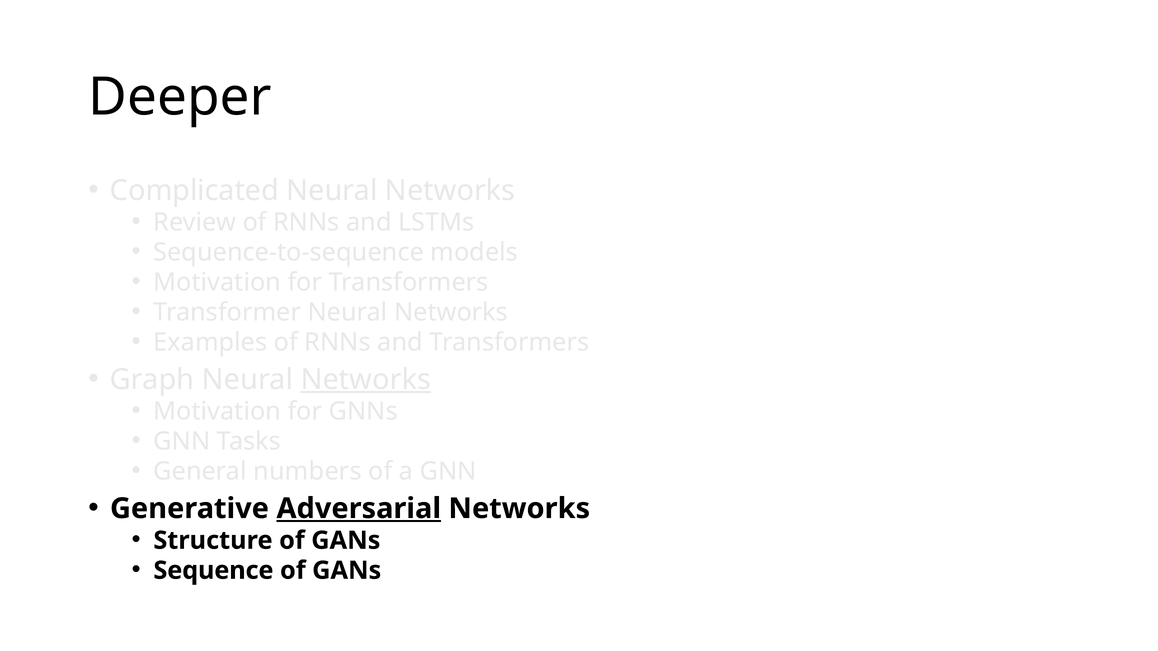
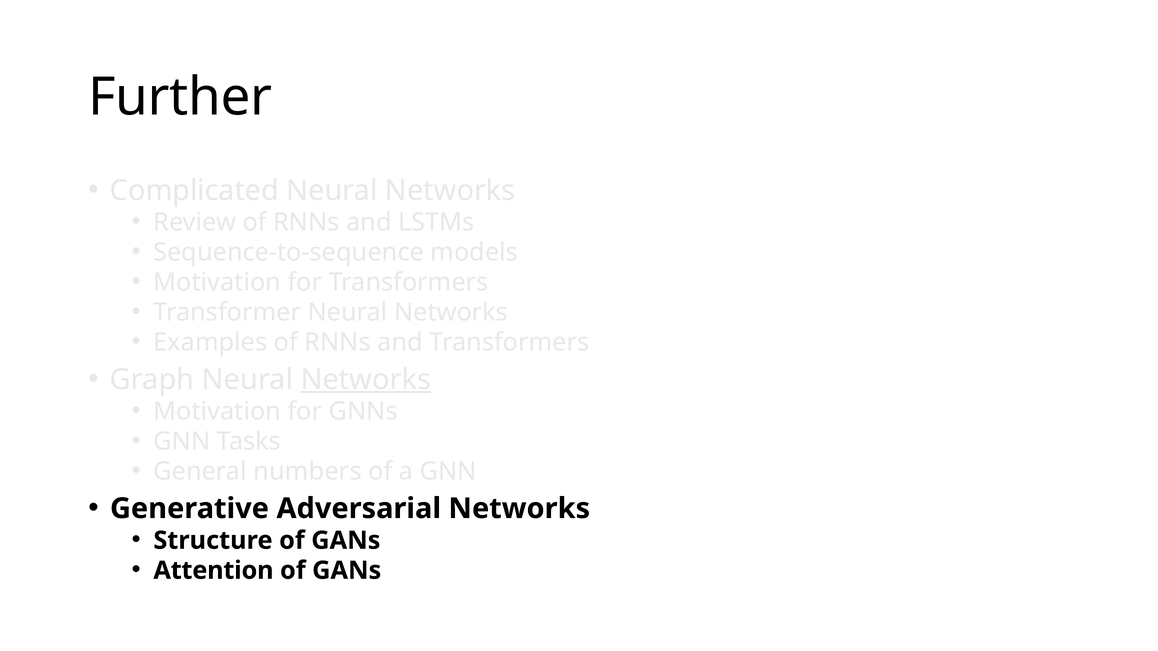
Deeper: Deeper -> Further (180, 97)
Adversarial underline: present -> none (359, 509)
Sequence: Sequence -> Attention (213, 571)
